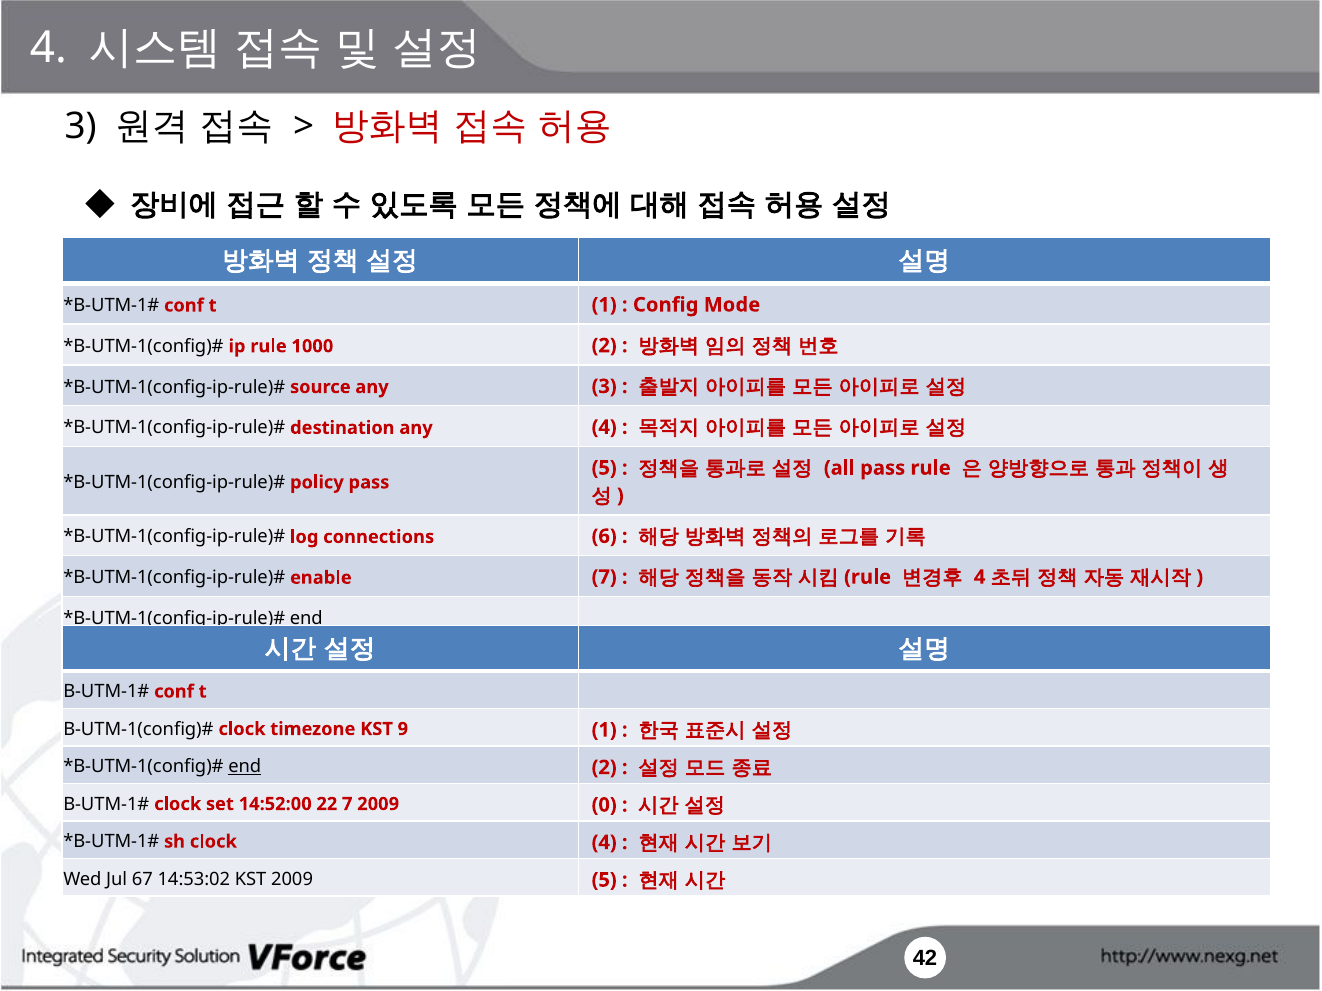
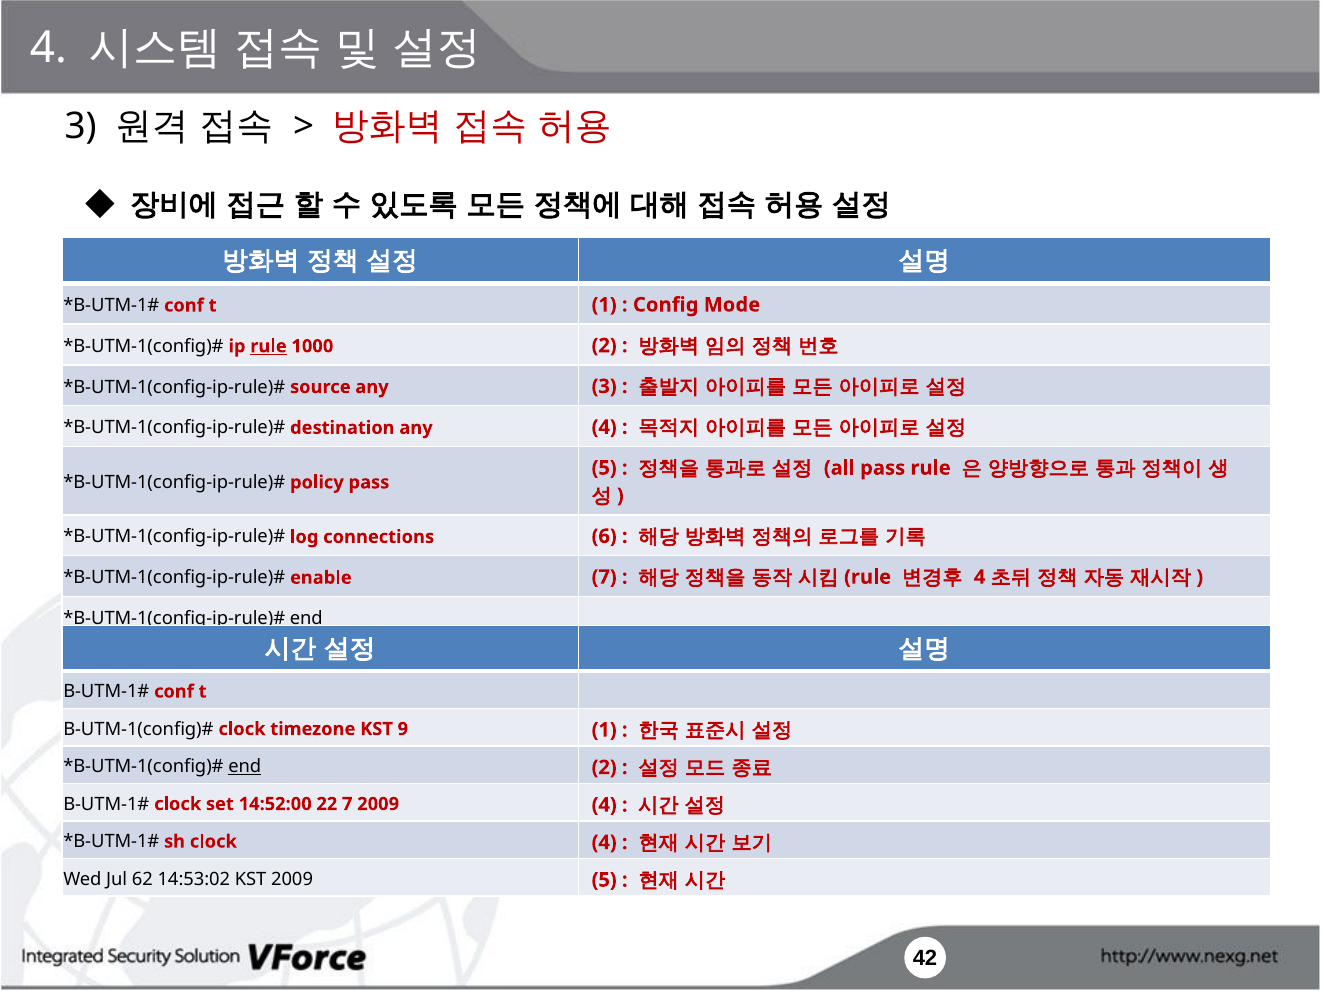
rule underline: none -> present (268, 346)
2009 0: 0 -> 4 (604, 805)
67: 67 -> 62 (142, 879)
